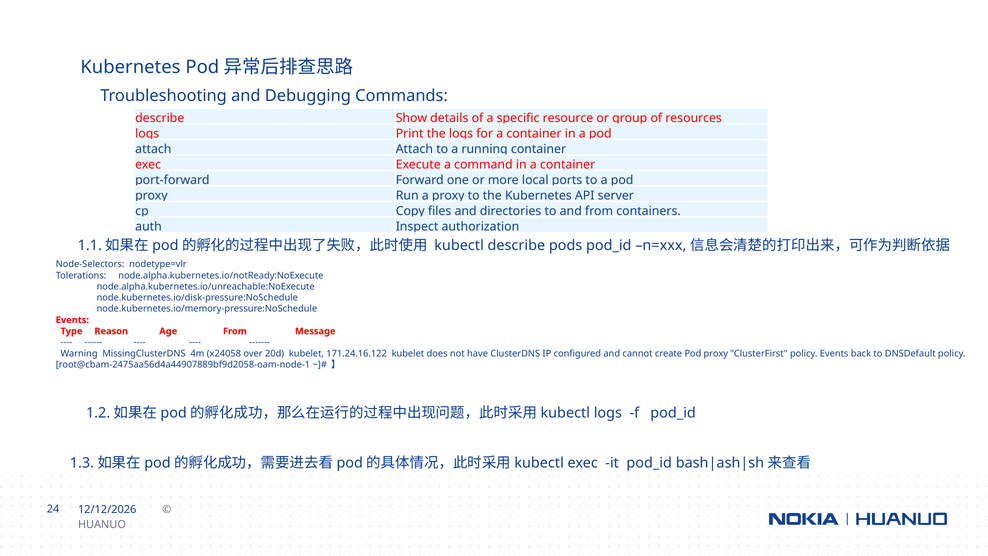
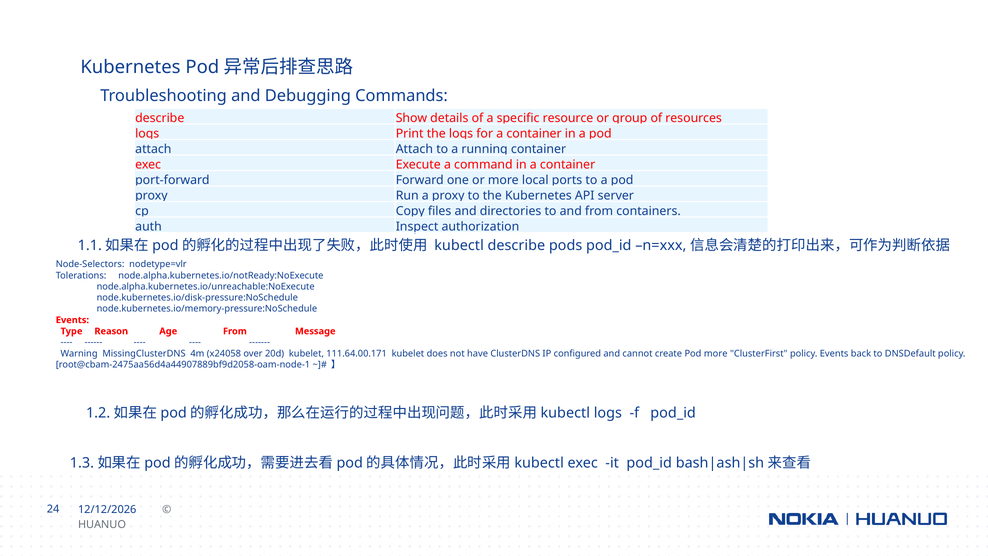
171.24.16.122: 171.24.16.122 -> 111.64.00.171 (357, 353)
create Pod proxy: proxy -> more (716, 353)
